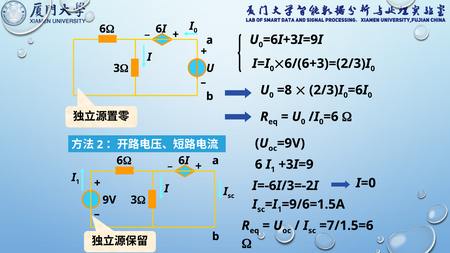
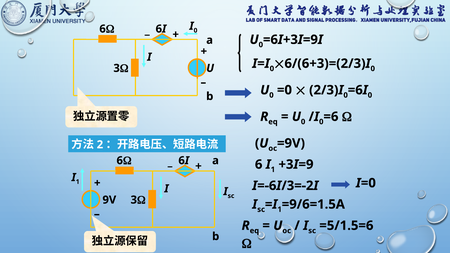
=8: =8 -> =0 (284, 90)
=7/1.5=6: =7/1.5=6 -> =5/1.5=6 (346, 226)
